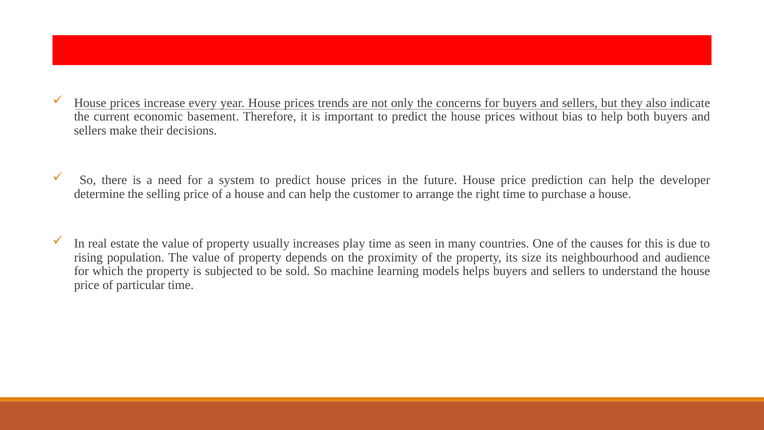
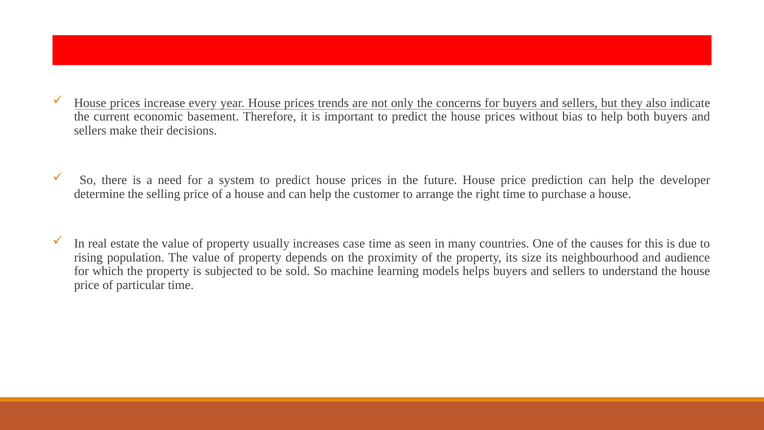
play: play -> case (354, 243)
